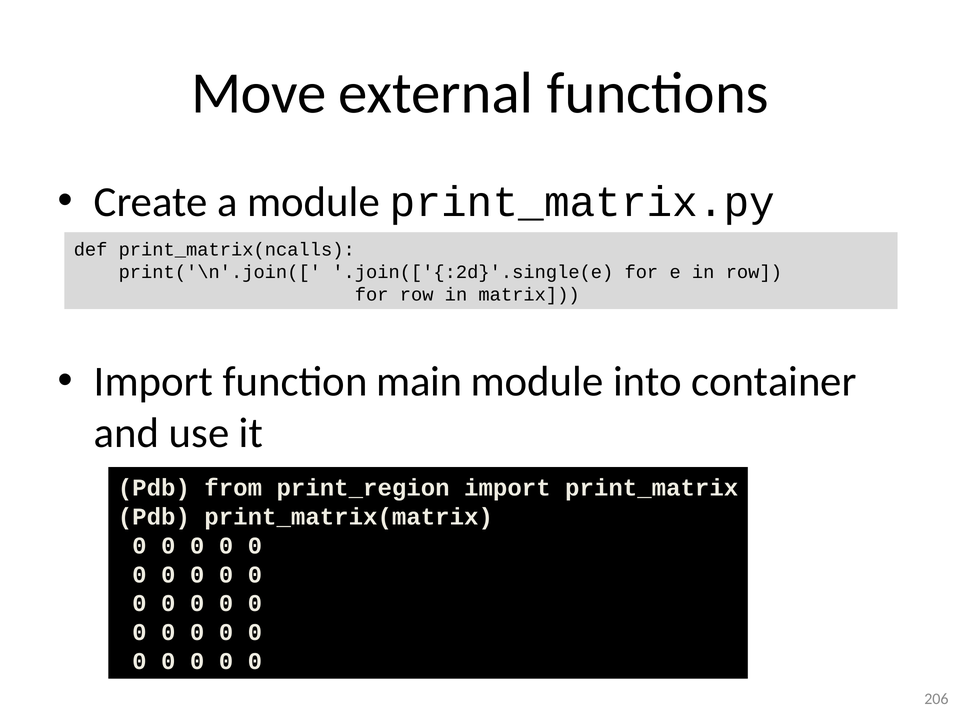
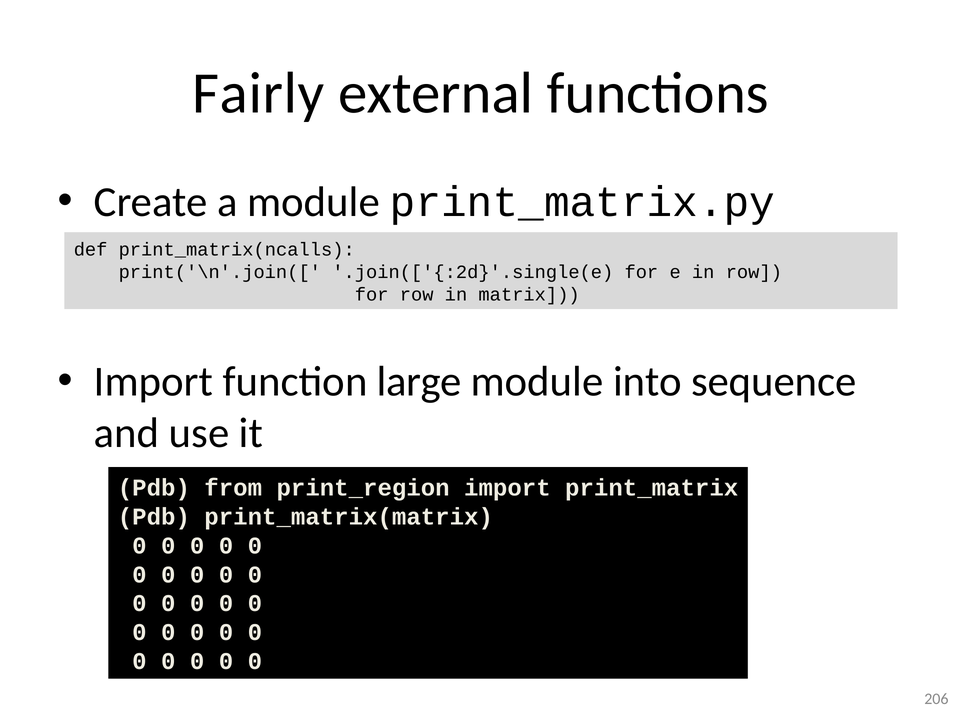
Move: Move -> Fairly (258, 93)
main: main -> large (419, 381)
container: container -> sequence (774, 381)
